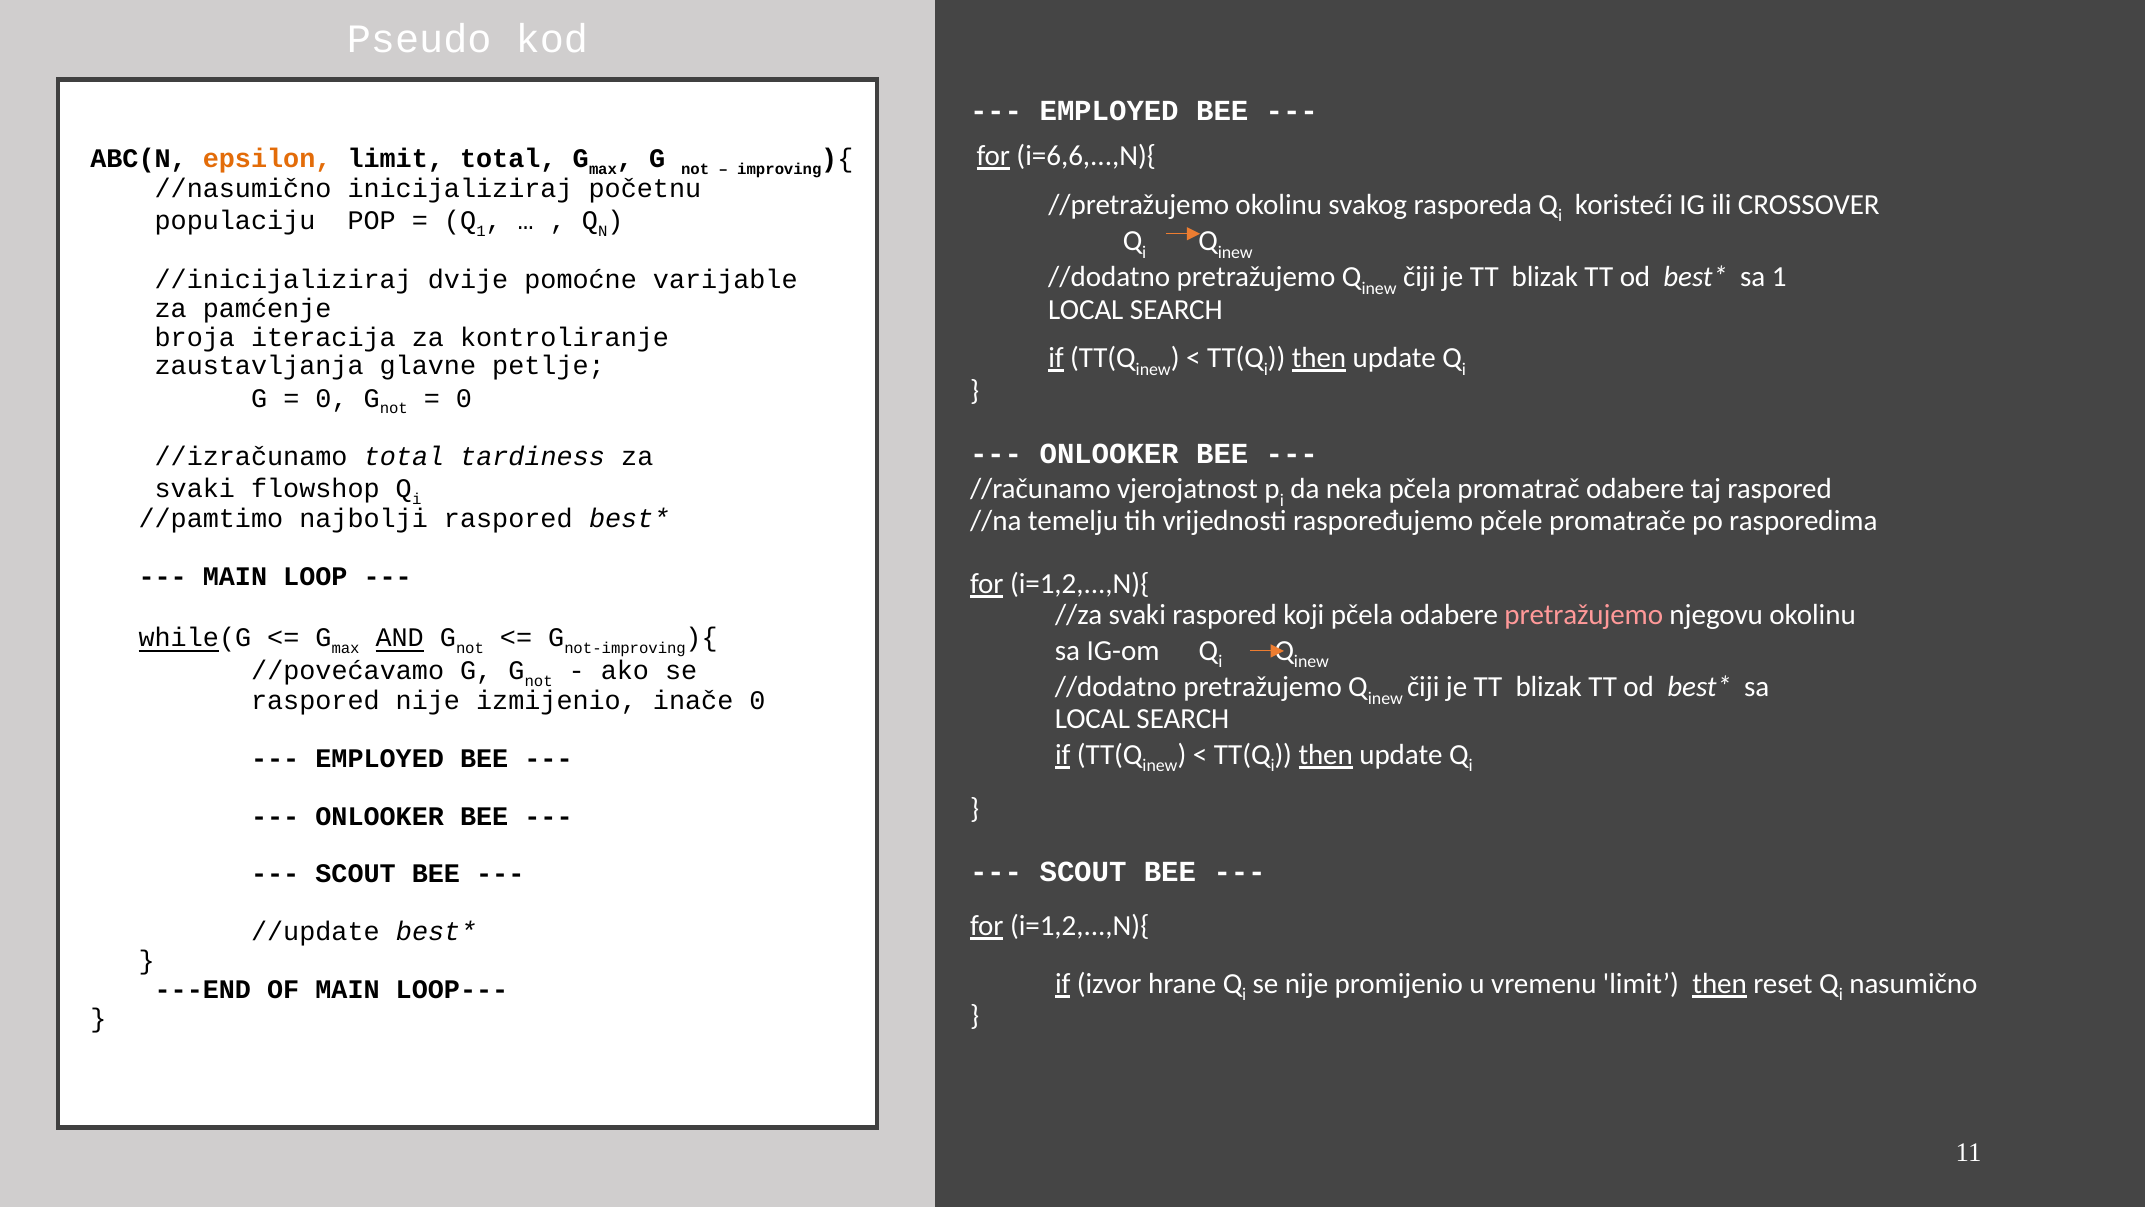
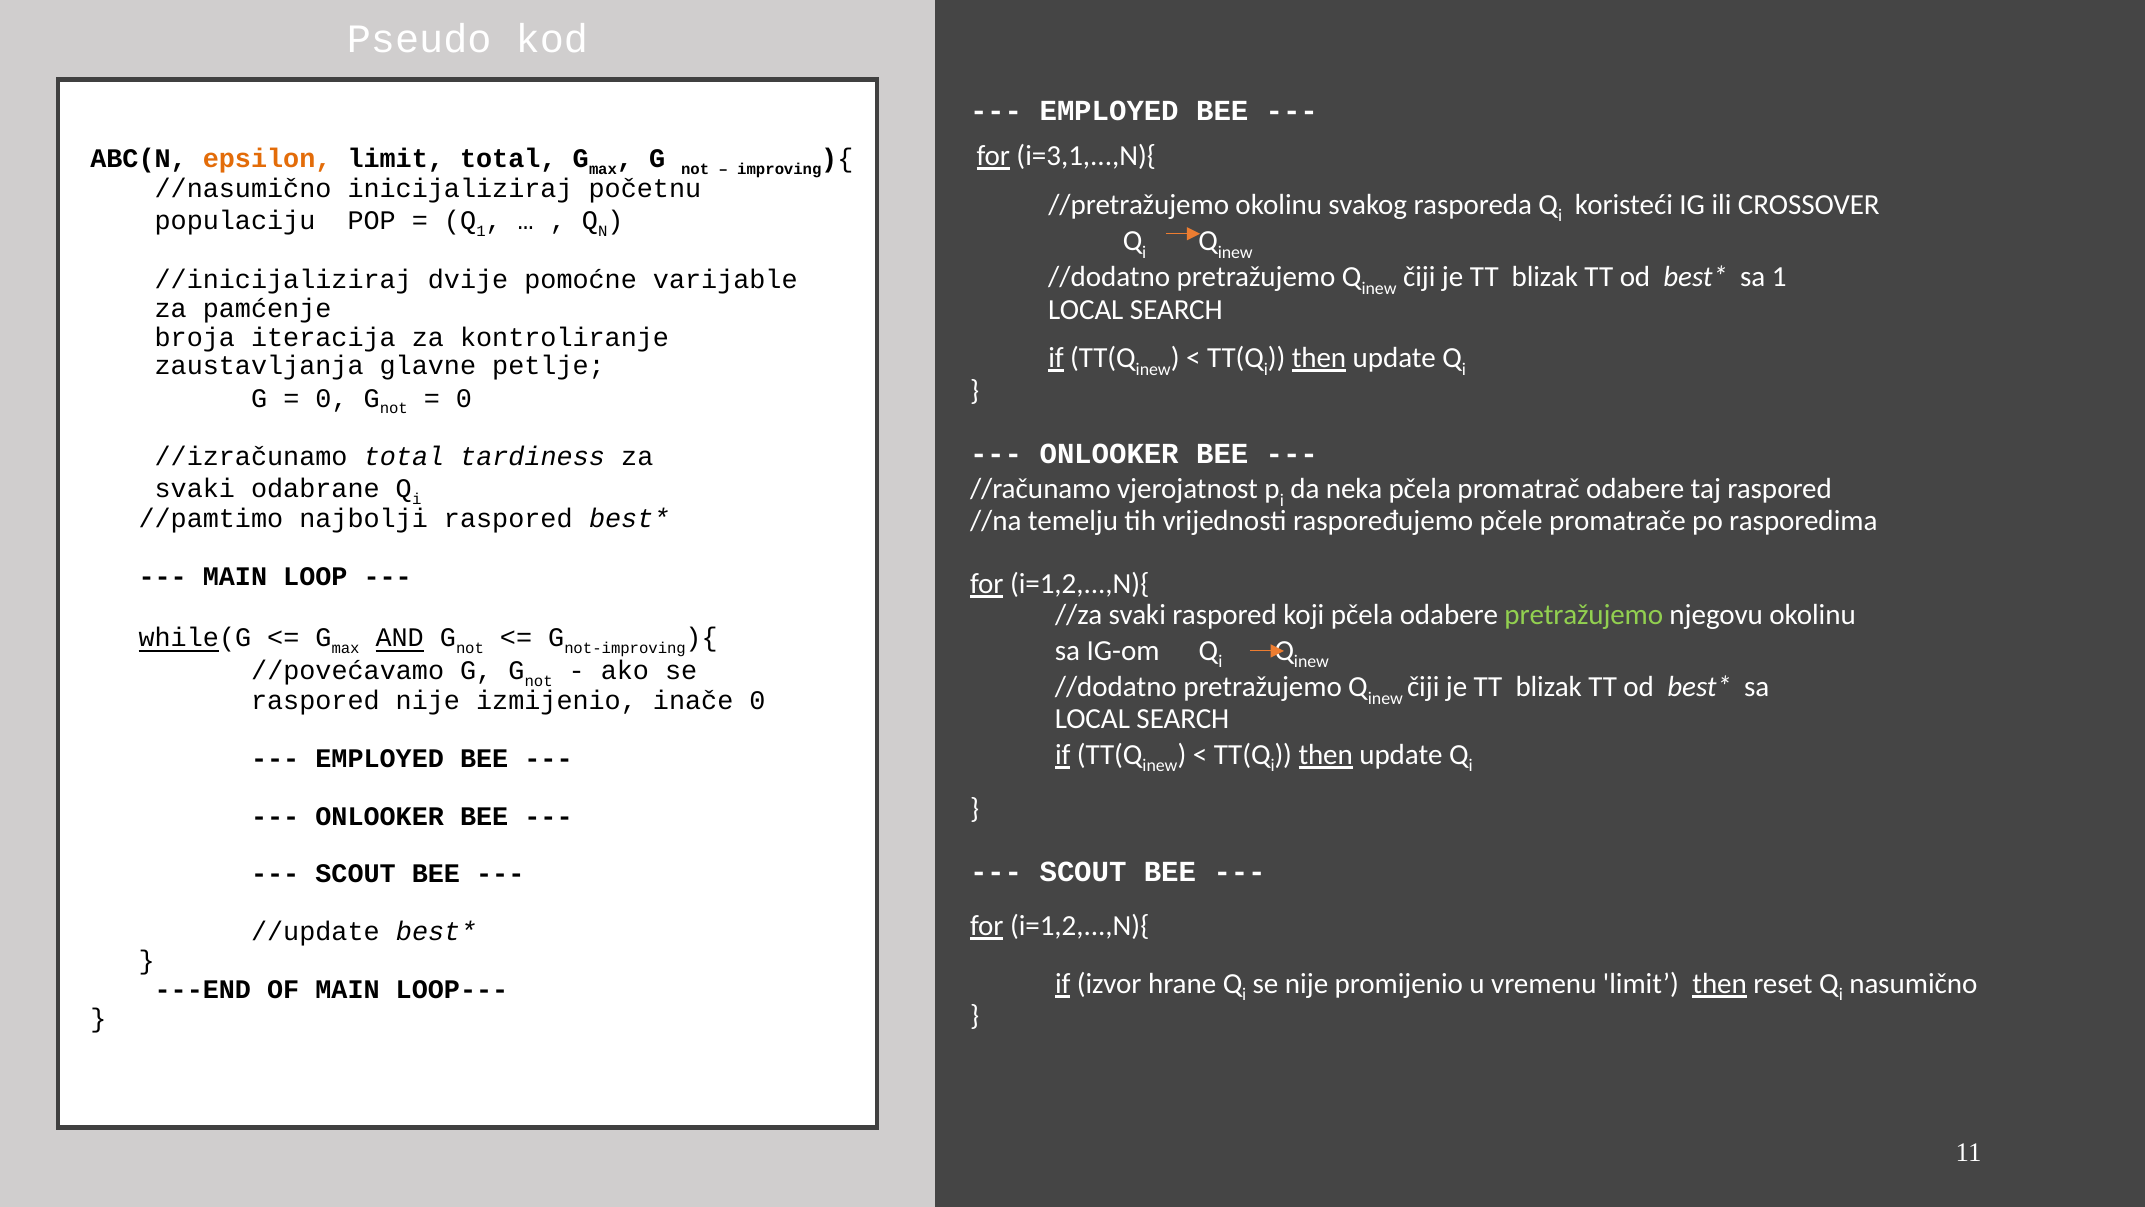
i=6,6,...,N){: i=6,6,...,N){ -> i=3,1,...,N){ (1086, 156)
flowshop: flowshop -> odabrane (315, 489)
pretražujemo colour: pink -> light green (1584, 615)
